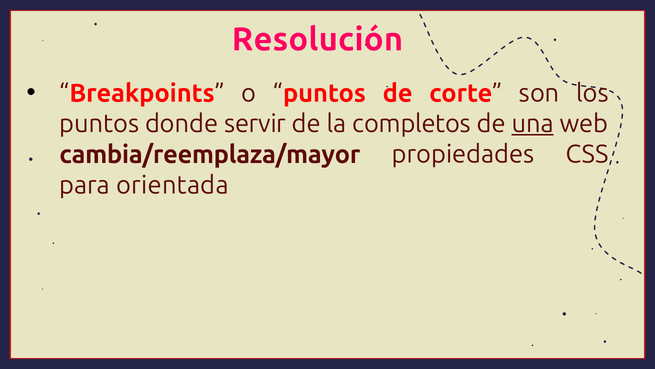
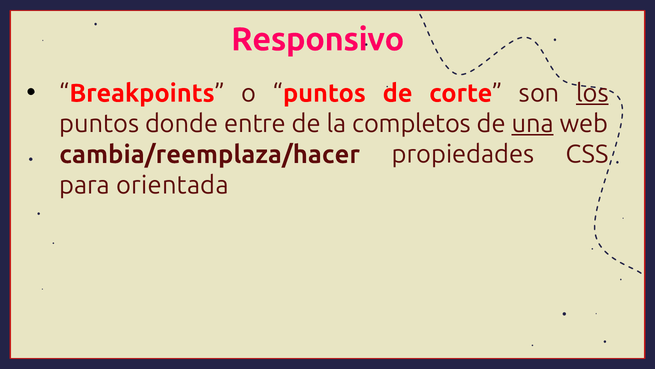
Resolución: Resolución -> Responsivo (318, 39)
los underline: none -> present (592, 93)
servir: servir -> entre (255, 124)
cambia/reemplaza/mayor: cambia/reemplaza/mayor -> cambia/reemplaza/hacer (210, 154)
